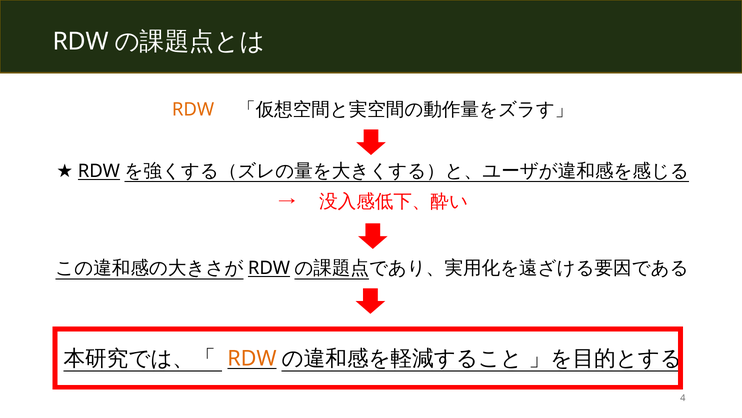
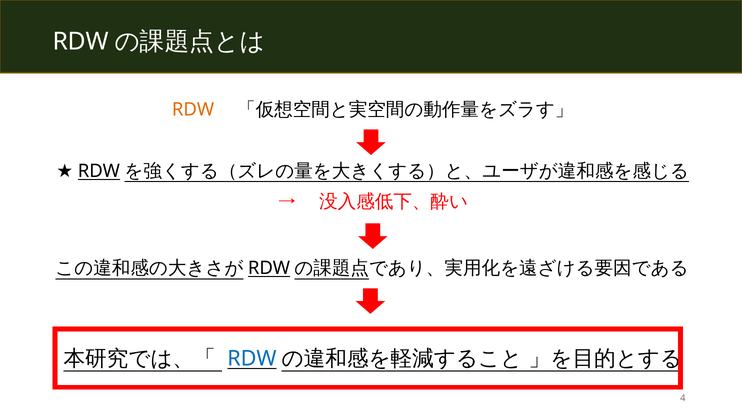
RDW colour: orange -> blue (252, 358)
